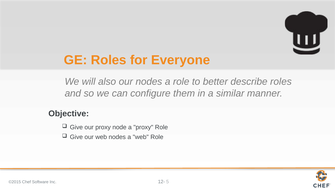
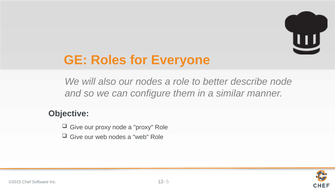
describe roles: roles -> node (281, 82)
